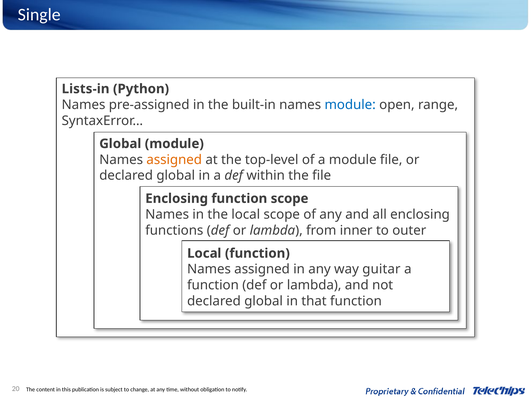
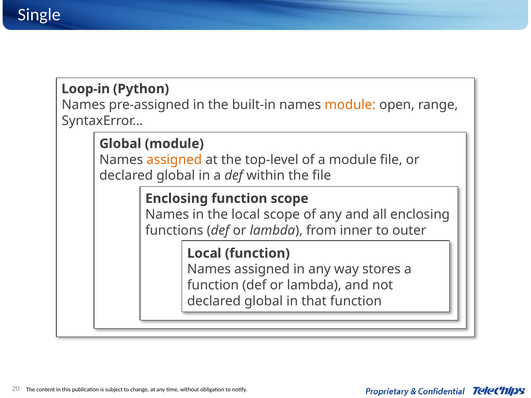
Lists-in: Lists-in -> Loop-in (86, 89)
module colour: blue -> orange (350, 105)
guitar: guitar -> stores (381, 269)
